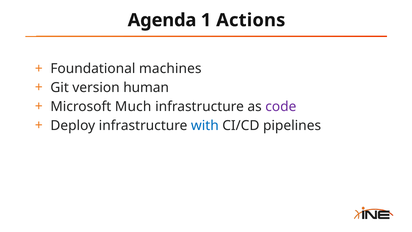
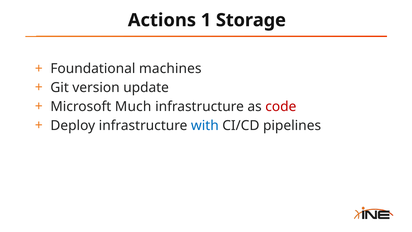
Agenda: Agenda -> Actions (162, 20)
Actions: Actions -> Storage (251, 20)
human: human -> update (146, 88)
code colour: purple -> red (281, 106)
